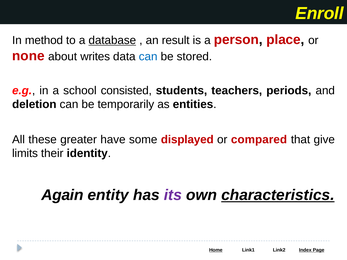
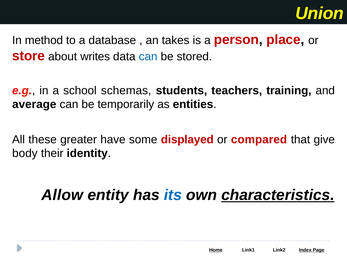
Enroll: Enroll -> Union (320, 13)
database underline: present -> none (112, 40)
result: result -> takes (176, 40)
none: none -> store (29, 56)
consisted: consisted -> schemas (126, 91)
periods: periods -> training (289, 91)
deletion: deletion -> average (34, 104)
limits: limits -> body (25, 153)
Again: Again -> Allow (62, 195)
its colour: purple -> blue (173, 195)
